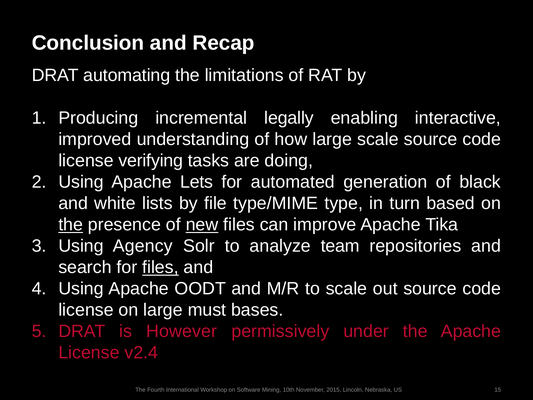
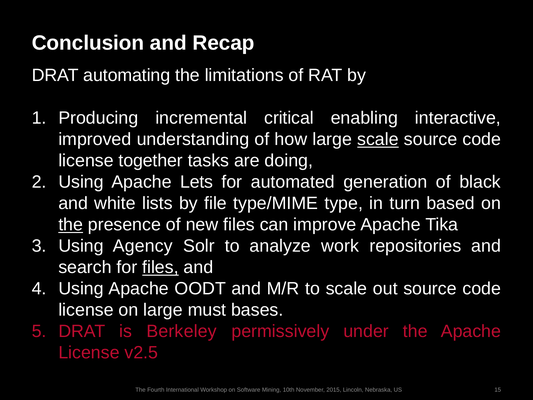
legally: legally -> critical (289, 118)
scale underline: none -> present (378, 139)
verifying: verifying -> together (151, 161)
new underline: present -> none (202, 225)
team: team -> work (340, 246)
However: However -> Berkeley (182, 331)
v2.4: v2.4 -> v2.5 (141, 353)
